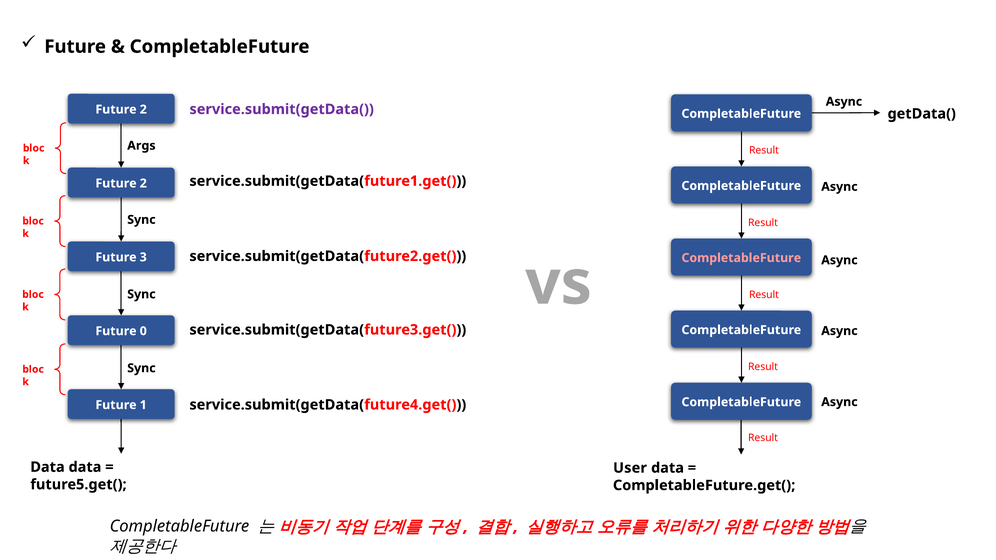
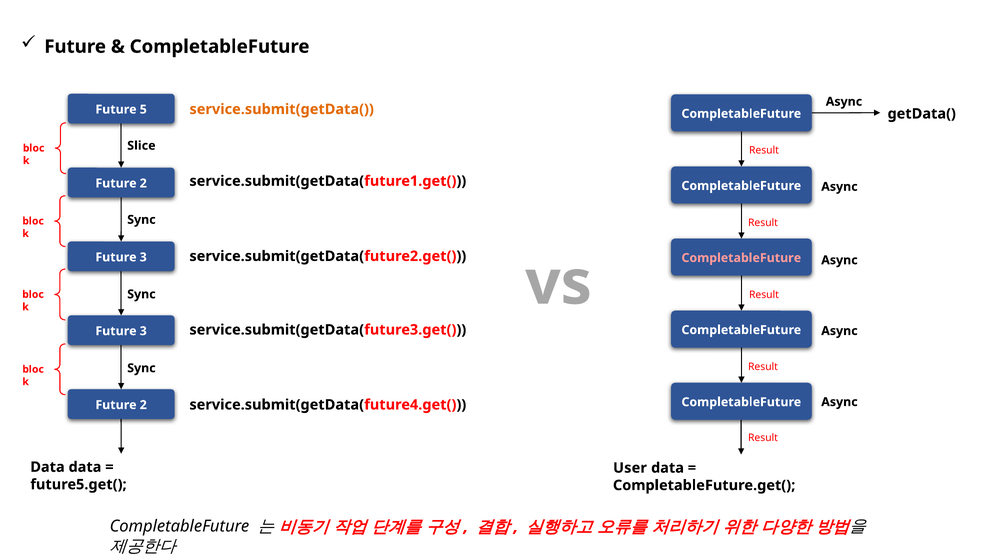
service.submit(getData( colour: purple -> orange (282, 109)
2: 2 -> 5 (143, 110)
Args: Args -> Slice (141, 146)
0: 0 -> 3 (143, 331)
1: 1 -> 2 (143, 405)
